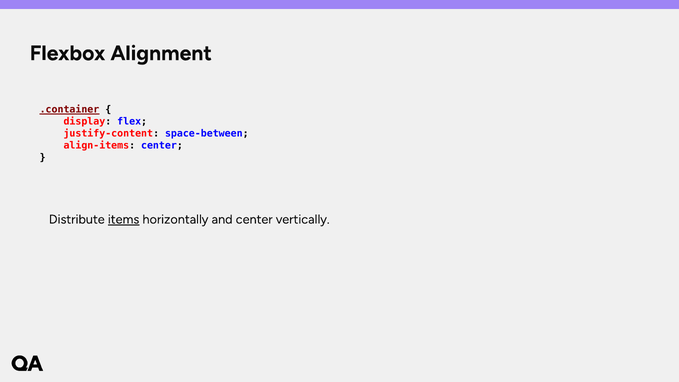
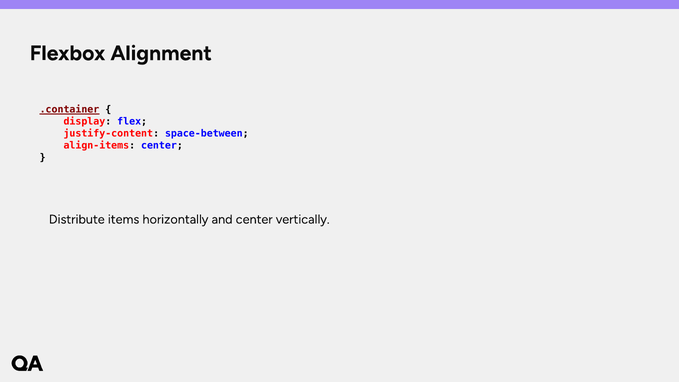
items underline: present -> none (124, 219)
